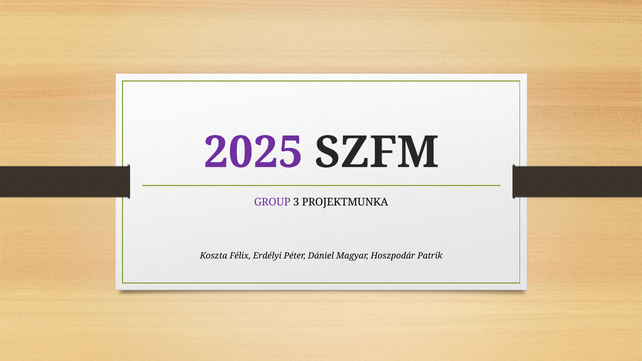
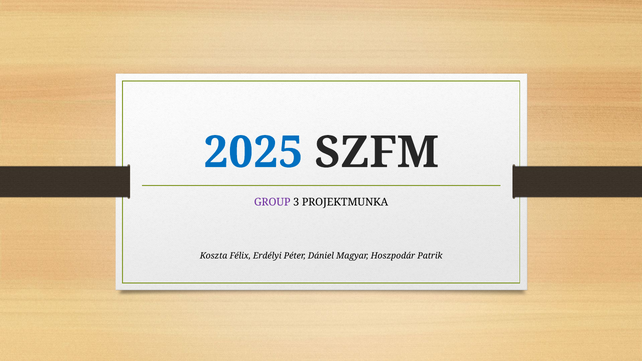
2025 colour: purple -> blue (253, 153)
